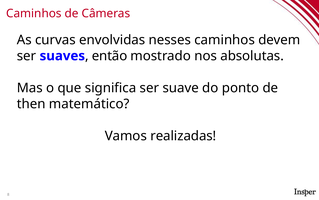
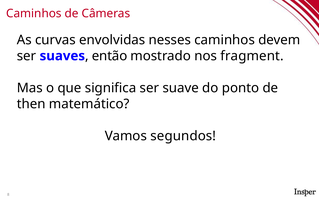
absolutas: absolutas -> fragment (252, 56)
realizadas: realizadas -> segundos (183, 135)
